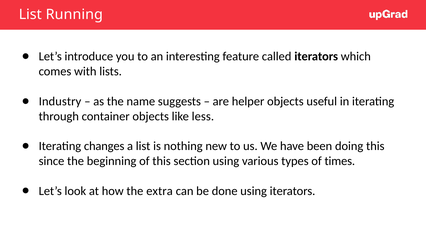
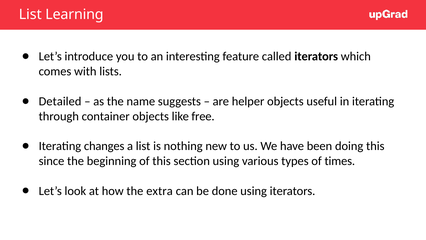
Running: Running -> Learning (74, 14)
Industry: Industry -> Detailed (60, 101)
less: less -> free (203, 116)
